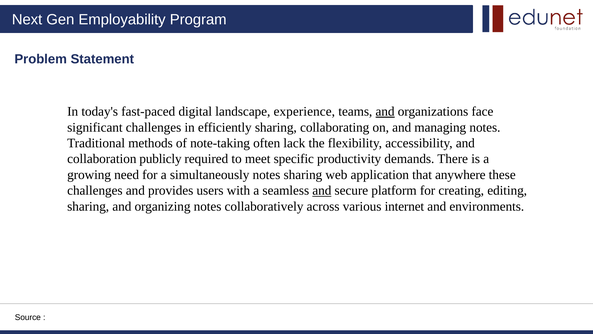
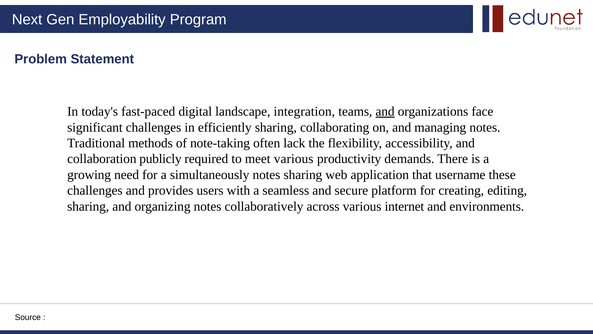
experience: experience -> integration (304, 111)
meet specific: specific -> various (294, 159)
anywhere: anywhere -> username (460, 175)
and underline: present -> none (322, 190)
